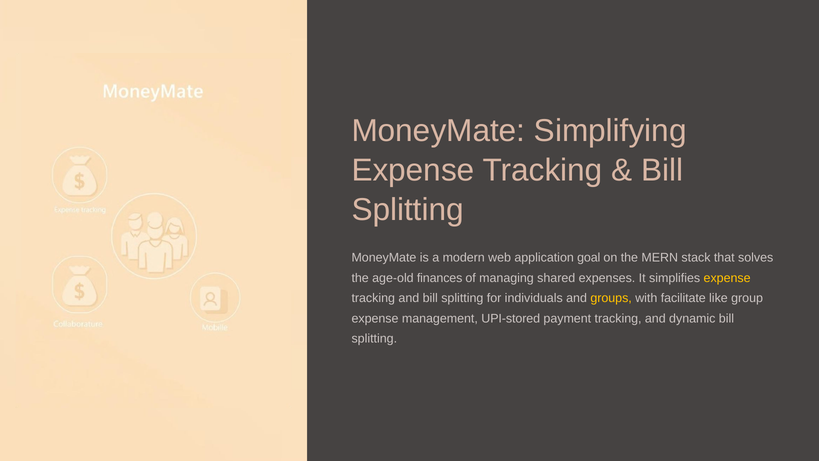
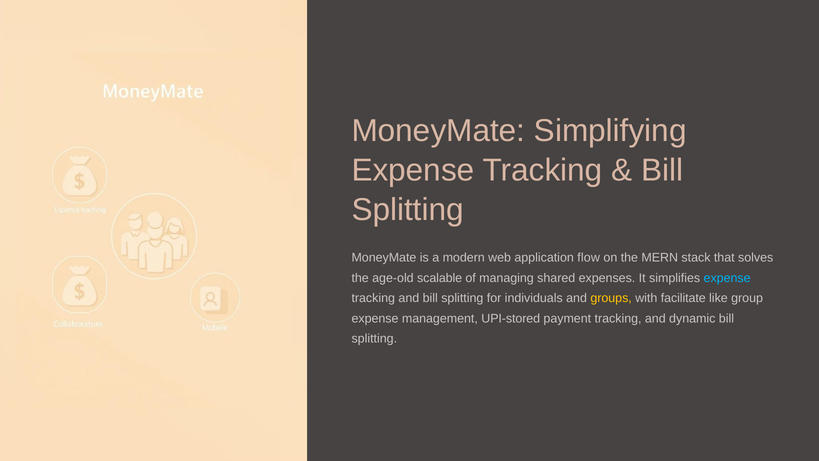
goal: goal -> flow (589, 258)
finances: finances -> scalable (440, 278)
expense colour: yellow -> light blue (727, 278)
